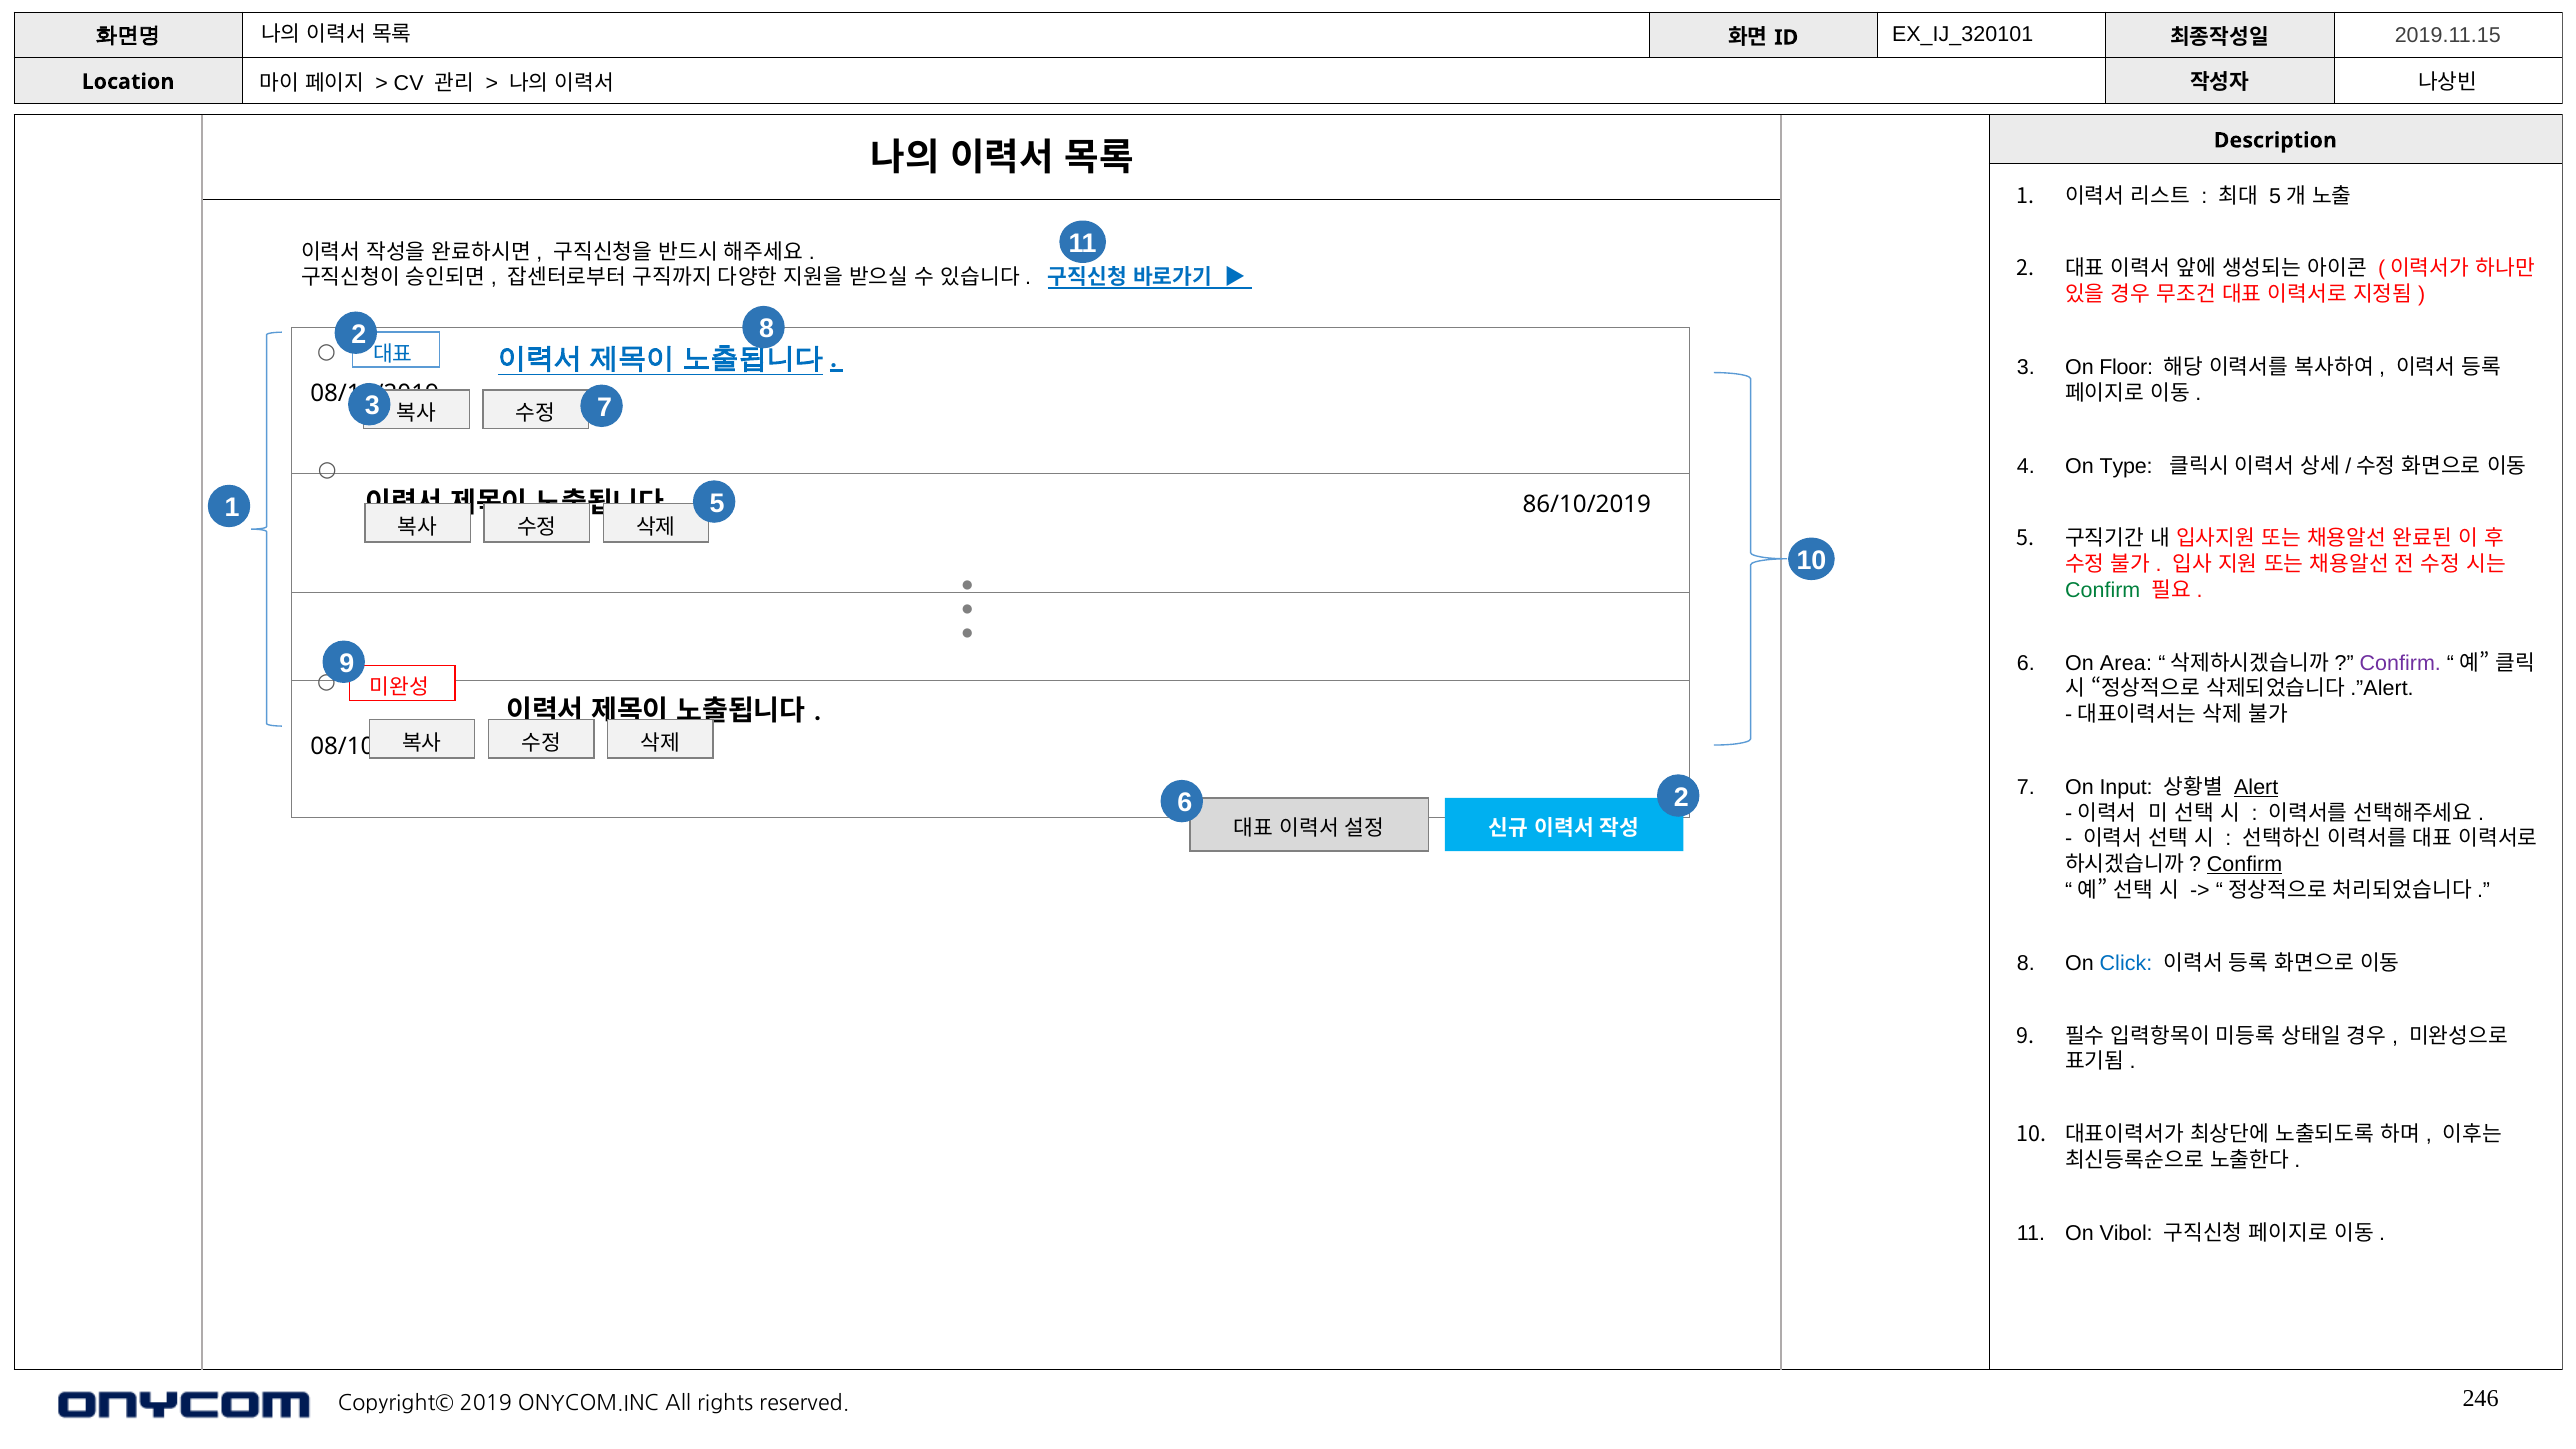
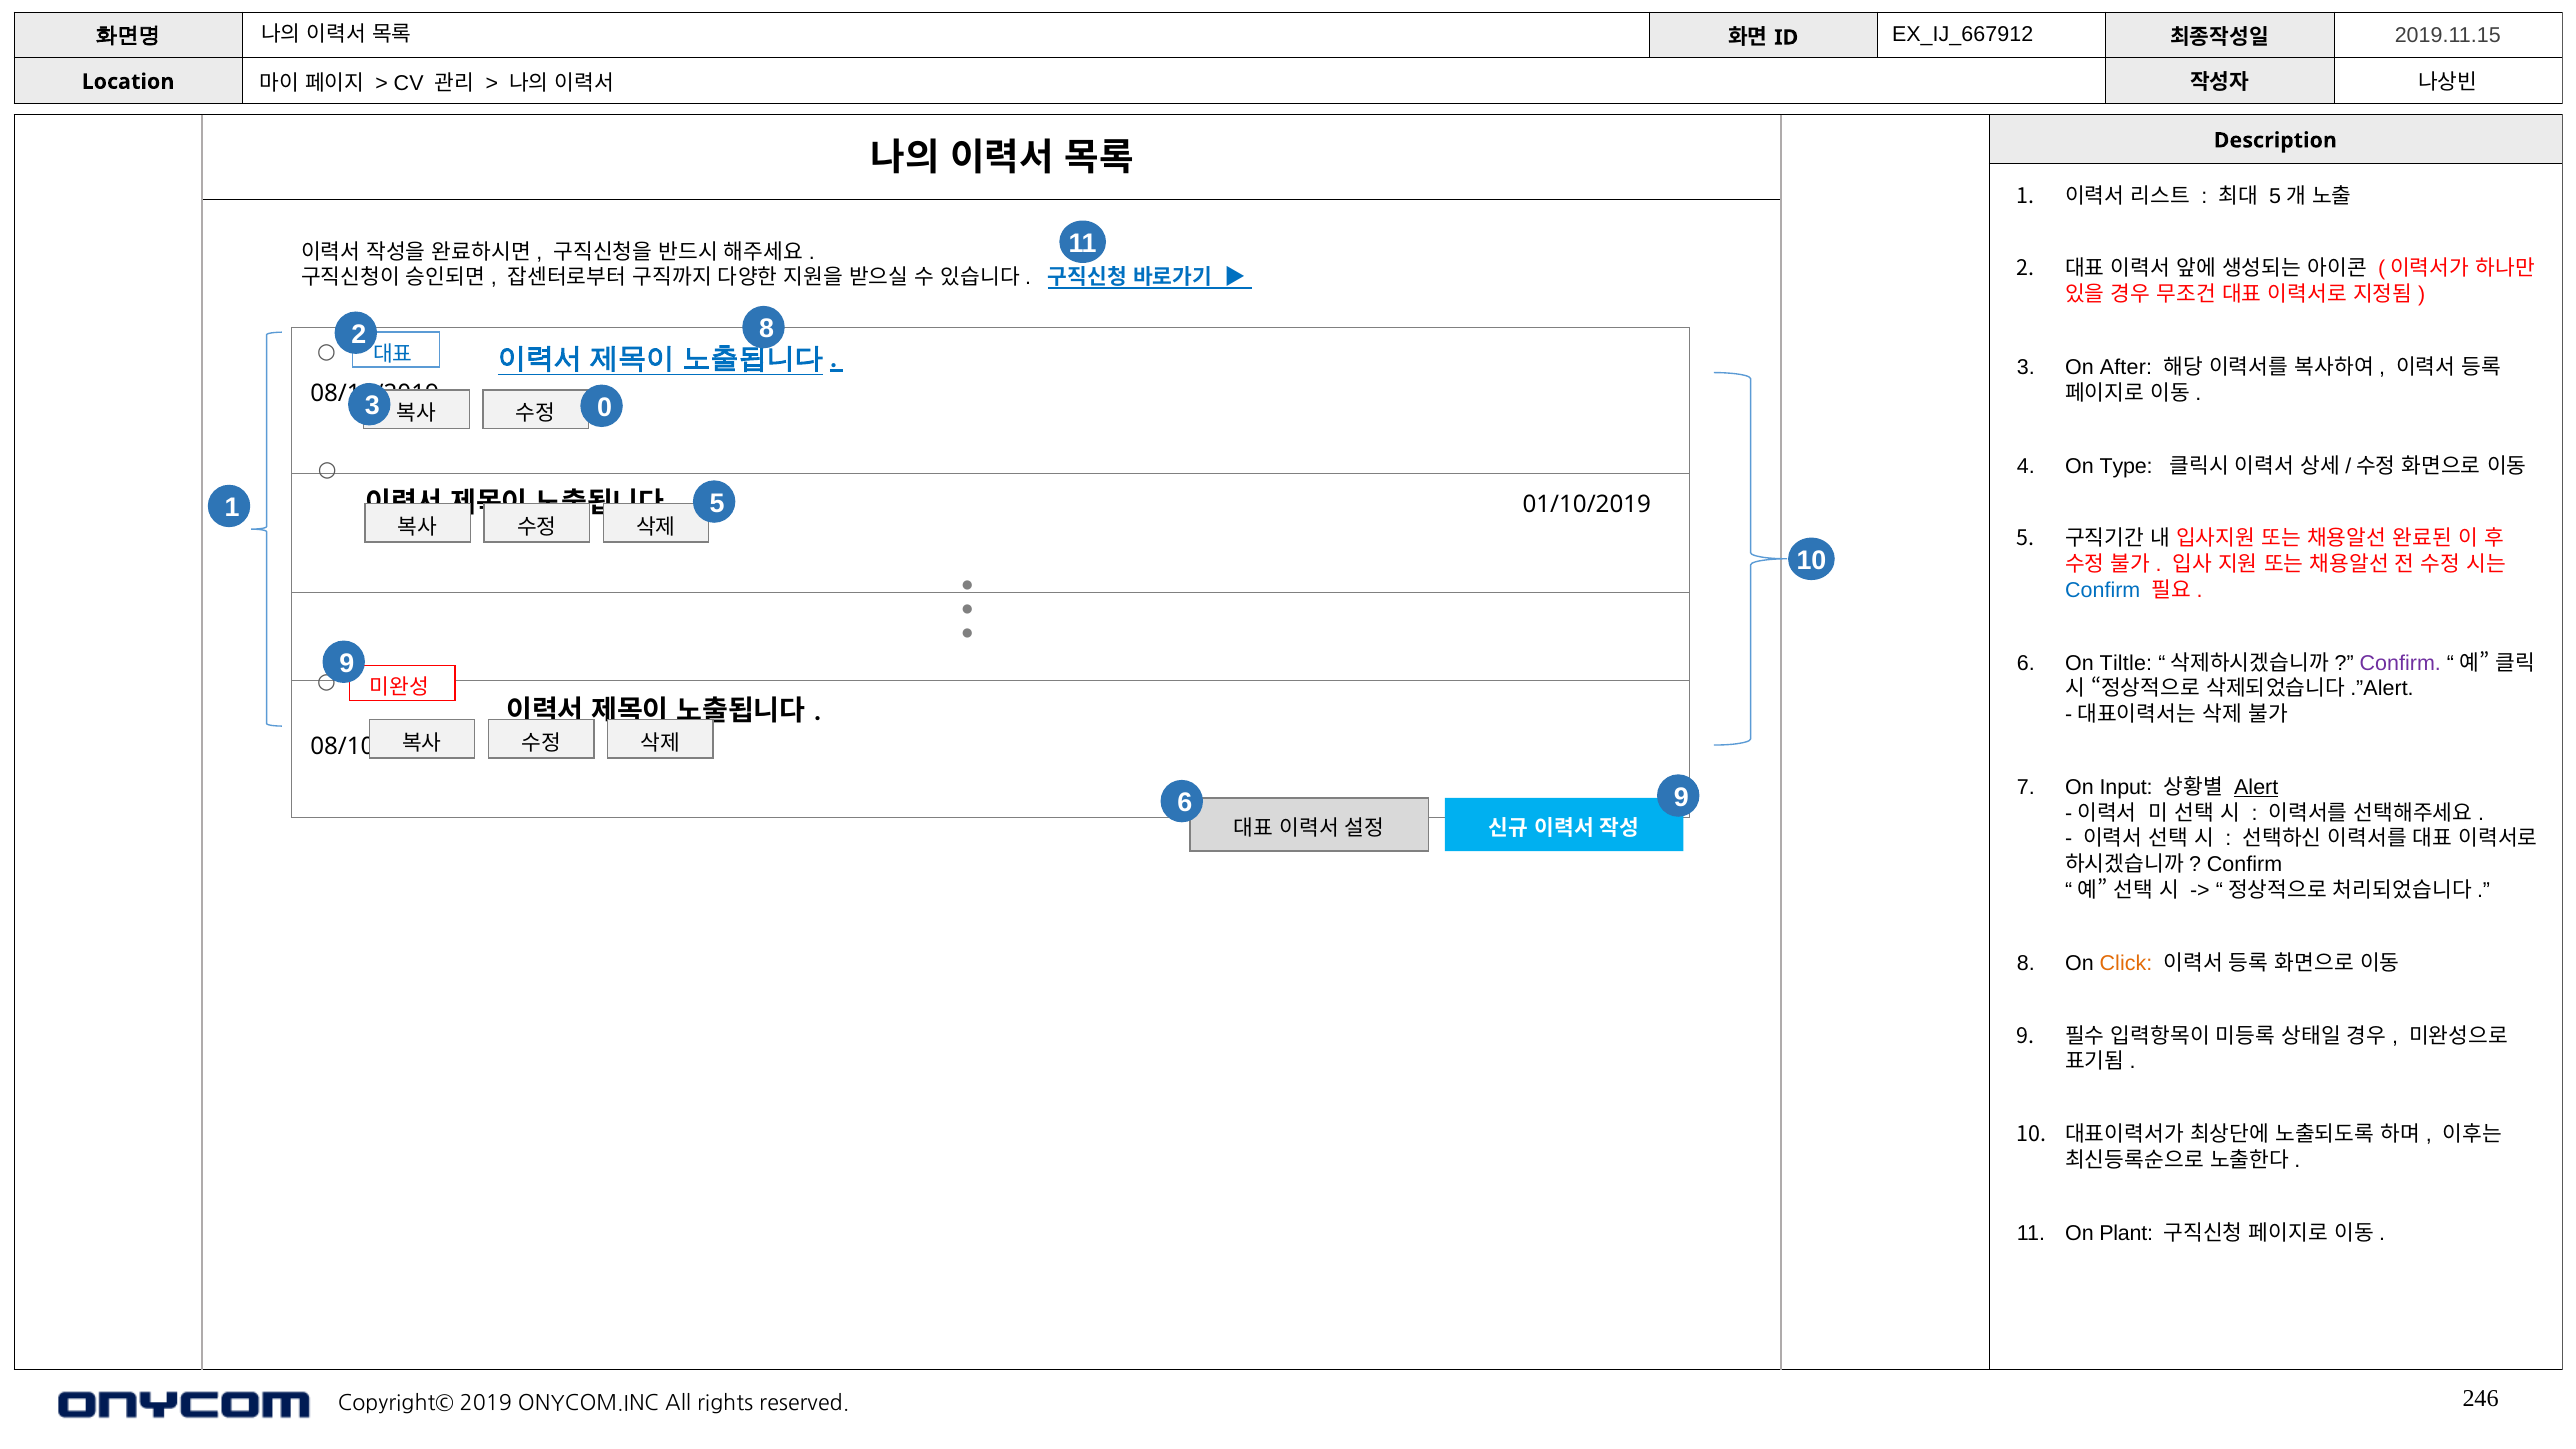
EX_IJ_320101: EX_IJ_320101 -> EX_IJ_667912 (1963, 35)
Floor: Floor -> After (2126, 367)
7: 7 -> 0 (605, 408)
86/10/2019: 86/10/2019 -> 01/10/2019 (1587, 505)
Confirm colour: green -> blue (2103, 590)
Area: Area -> Tiltle (2126, 663)
6 2: 2 -> 9 (1681, 797)
Confirm underline: present -> none (2245, 865)
Click colour: blue -> orange (2126, 963)
Vibol: Vibol -> Plant (2126, 1233)
